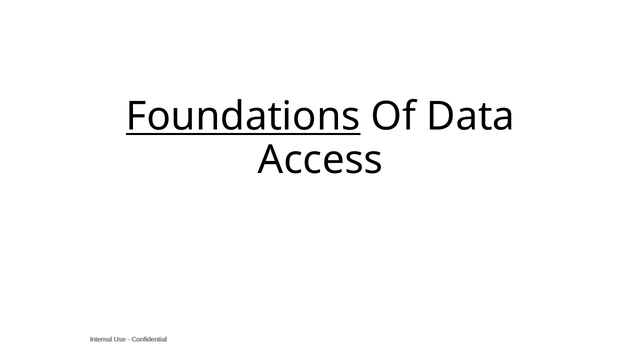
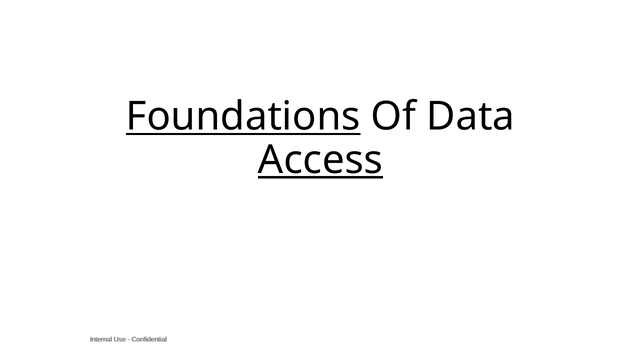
Access underline: none -> present (321, 160)
